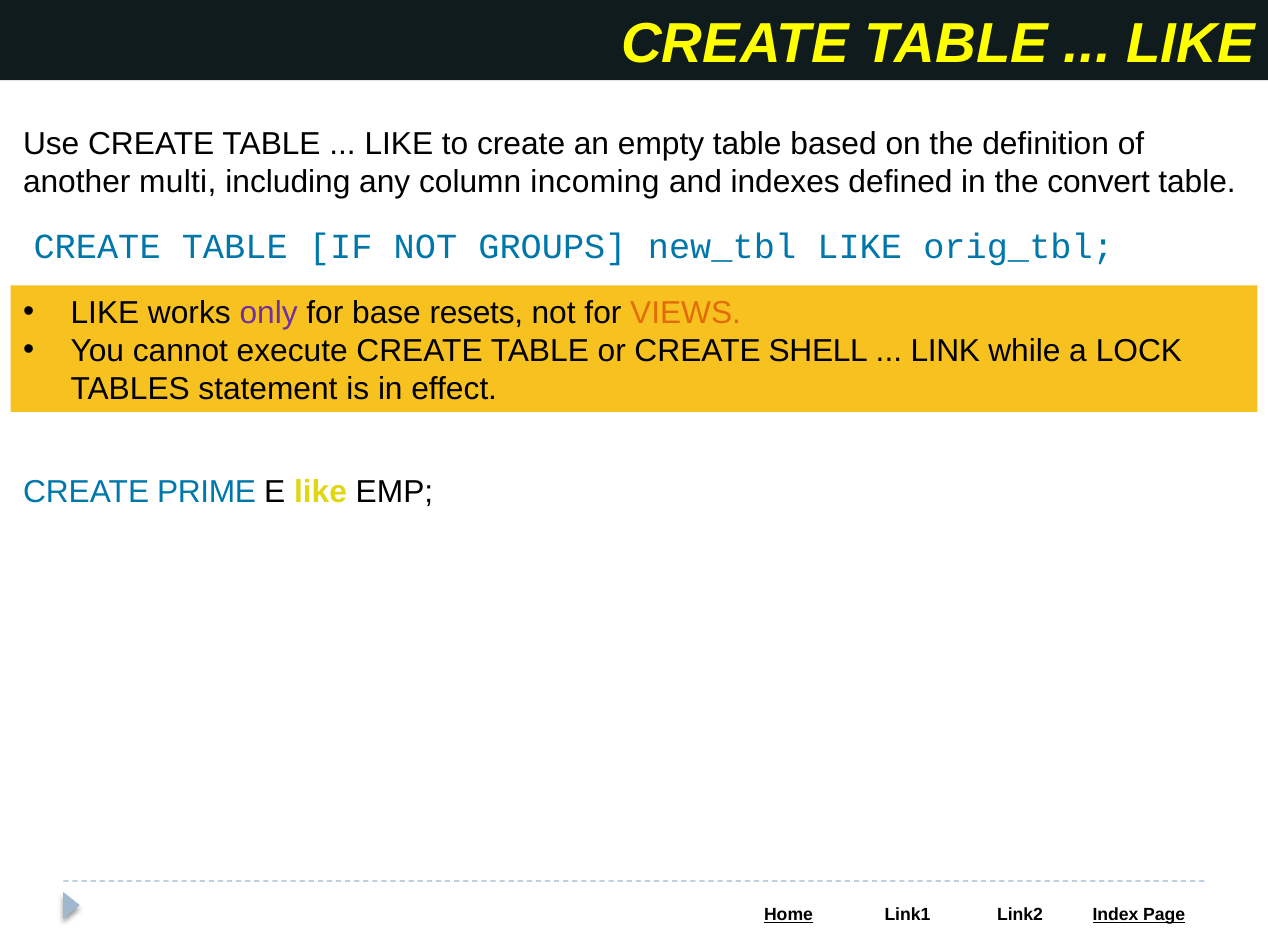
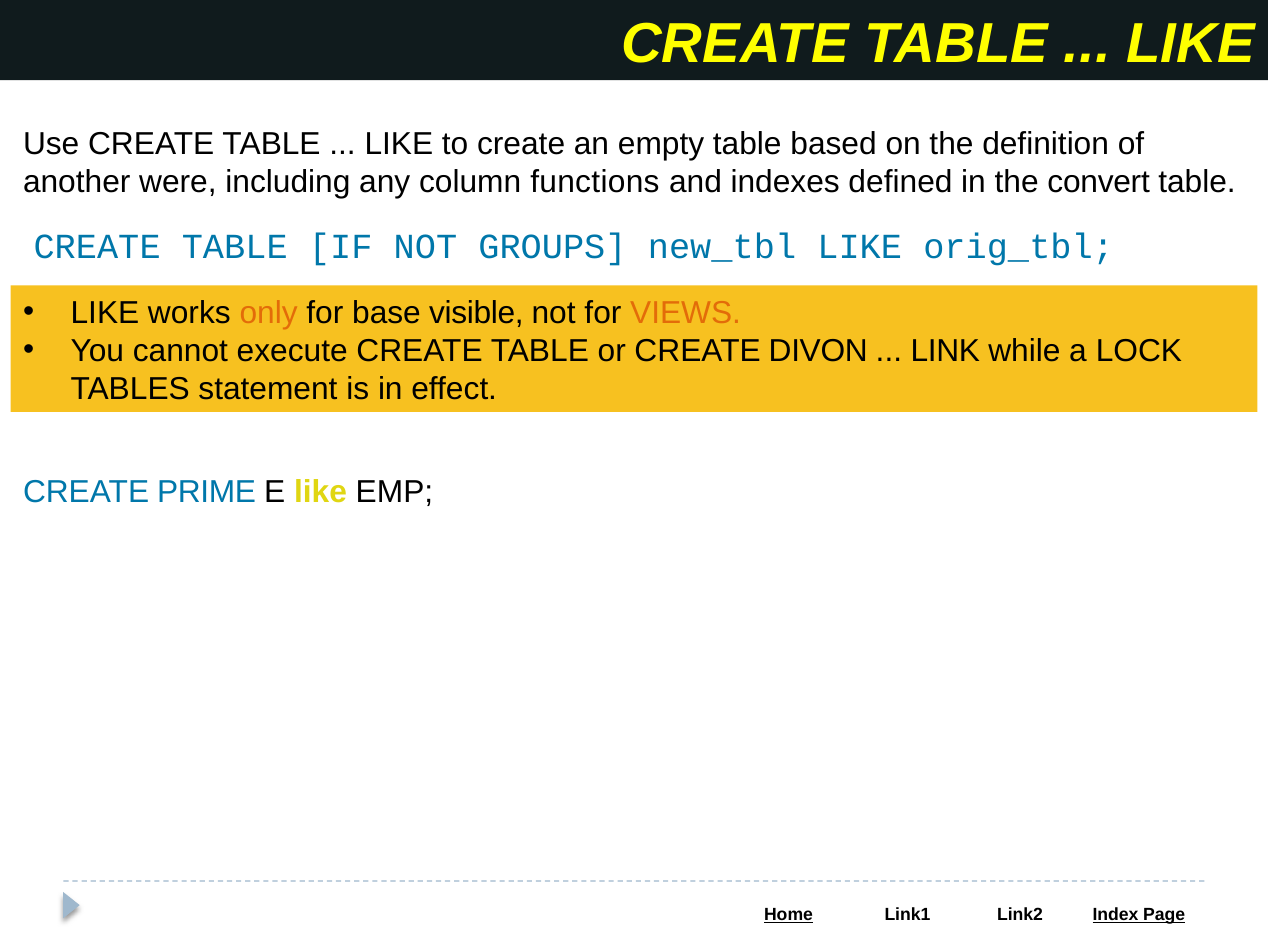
multi: multi -> were (178, 182)
incoming: incoming -> functions (595, 182)
only colour: purple -> orange (269, 313)
resets: resets -> visible (476, 313)
SHELL: SHELL -> DIVON (818, 351)
